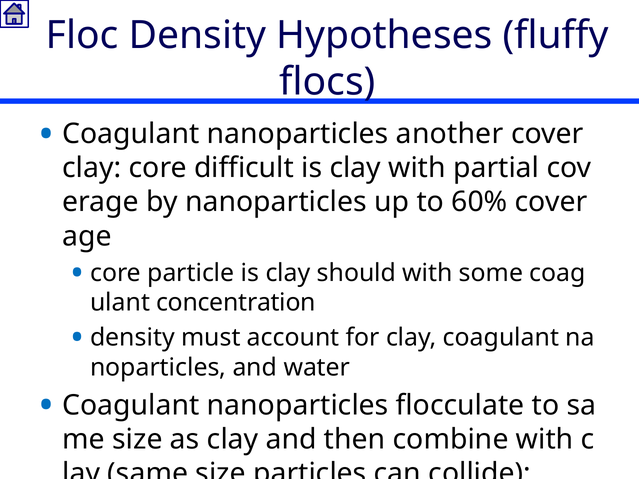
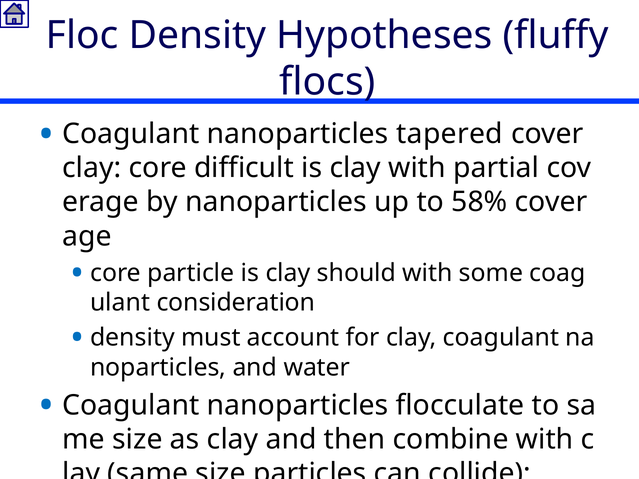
another: another -> tapered (450, 134)
60%: 60% -> 58% (479, 202)
concentration: concentration -> consideration (236, 303)
